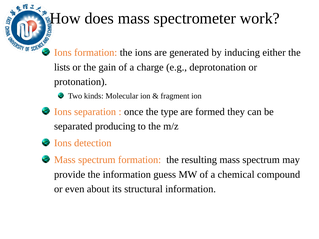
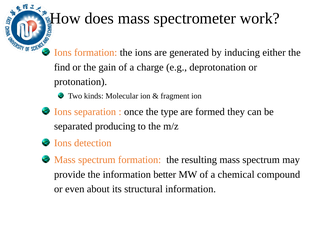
lists: lists -> find (62, 67)
guess: guess -> better (165, 175)
